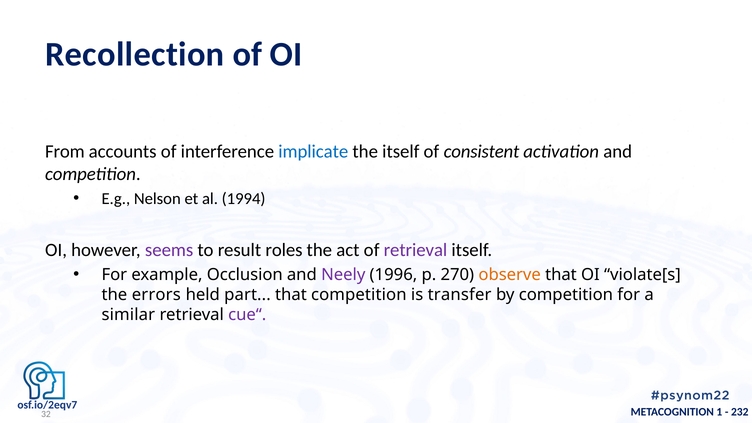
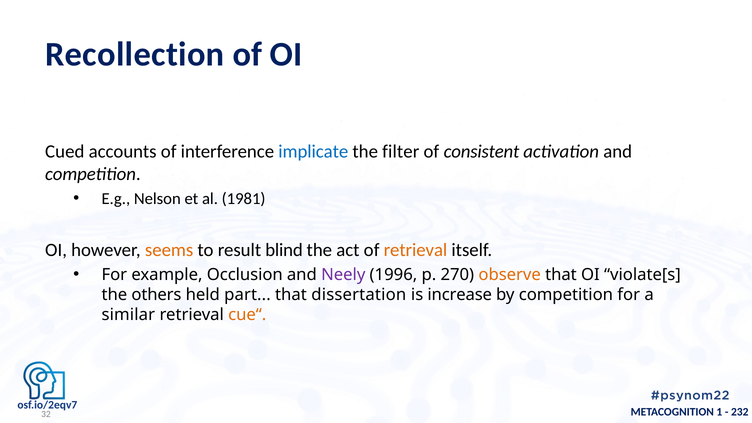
From: From -> Cued (65, 152)
the itself: itself -> filter (401, 152)
1994: 1994 -> 1981 (244, 199)
seems colour: purple -> orange (169, 250)
roles: roles -> blind (284, 250)
retrieval colour: purple -> orange (415, 250)
errors: errors -> others (156, 295)
that competition: competition -> dissertation (359, 295)
transfer: transfer -> increase (460, 295)
cue“ colour: purple -> orange (247, 315)
